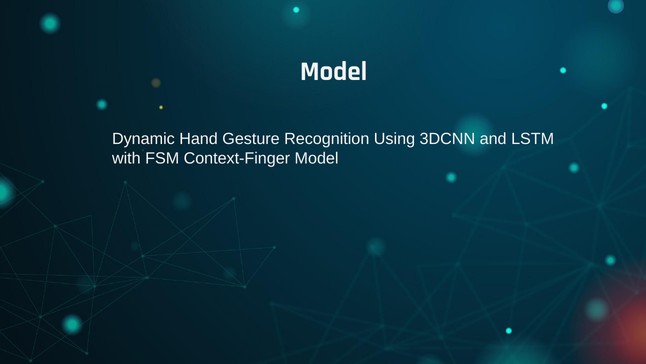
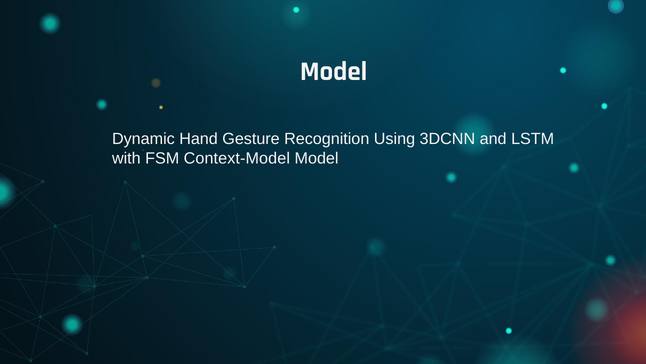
Context-Finger: Context-Finger -> Context-Model (237, 158)
